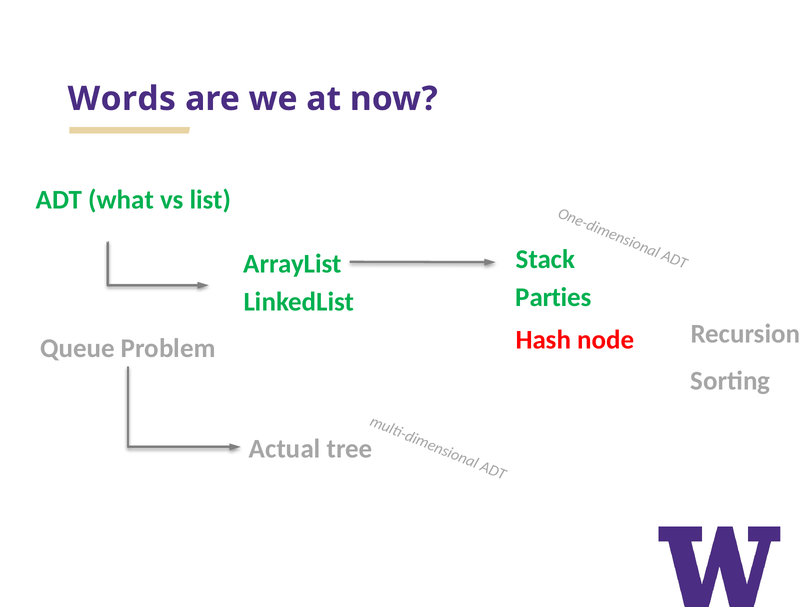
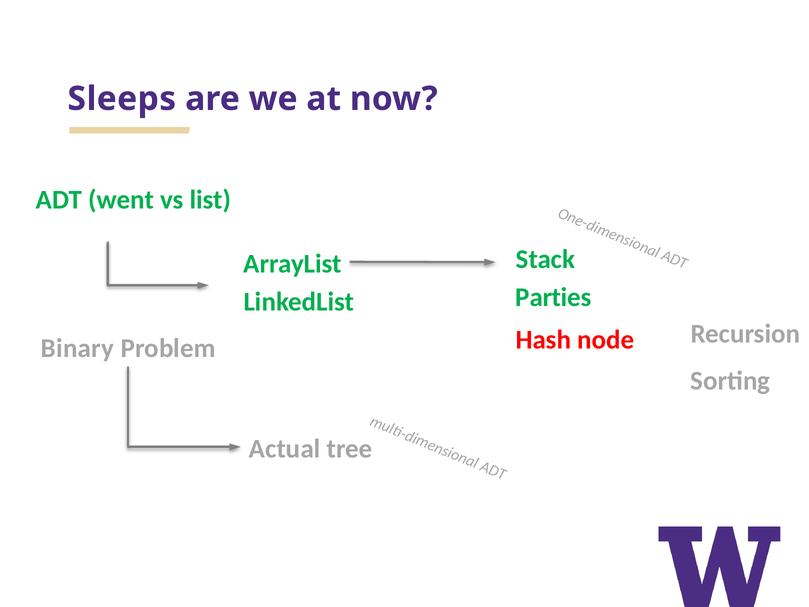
Words: Words -> Sleeps (122, 99)
what: what -> went (121, 200)
Queue: Queue -> Binary (77, 348)
